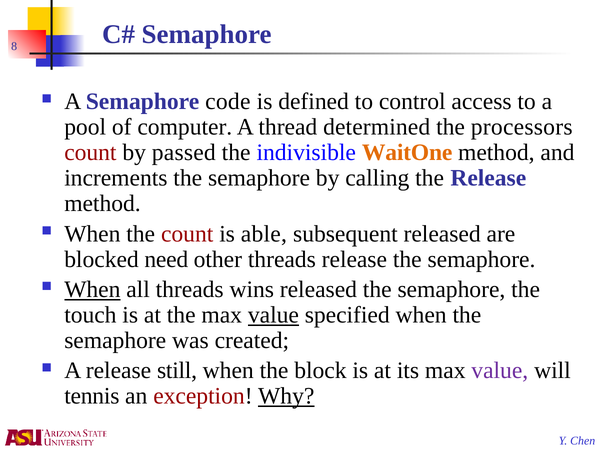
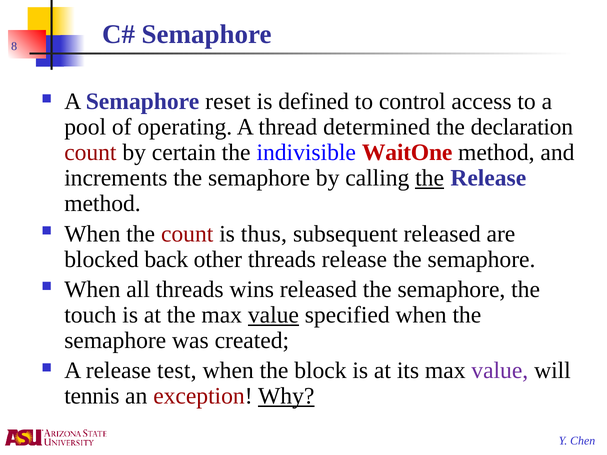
code: code -> reset (228, 102)
computer: computer -> operating (185, 127)
processors: processors -> declaration (522, 127)
passed: passed -> certain (184, 153)
WaitOne colour: orange -> red (407, 153)
the underline: none -> present (430, 178)
able: able -> thus (264, 234)
need: need -> back (166, 259)
When underline: present -> none (92, 290)
still: still -> test (177, 371)
